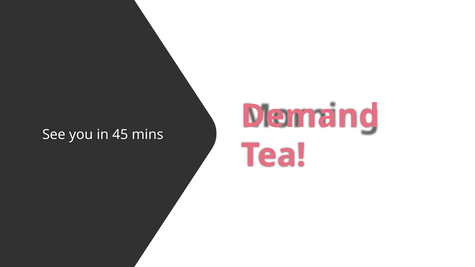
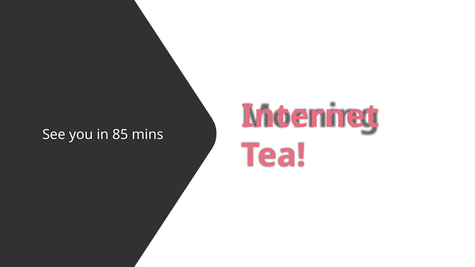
Demand: Demand -> Internet (310, 116)
45: 45 -> 85 (120, 135)
